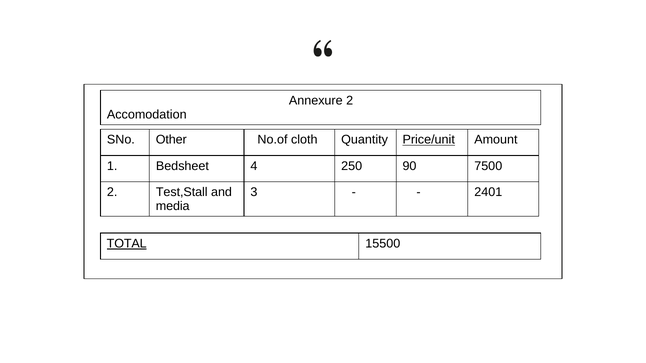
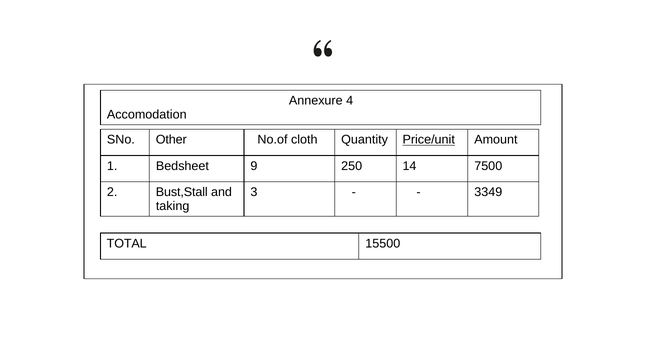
Annexure 2: 2 -> 4 (350, 101)
4: 4 -> 9 (254, 166)
90: 90 -> 14 (409, 166)
Test,Stall: Test,Stall -> Bust,Stall (182, 192)
2401: 2401 -> 3349 (488, 192)
media: media -> taking (173, 206)
TOTAL underline: present -> none (127, 244)
